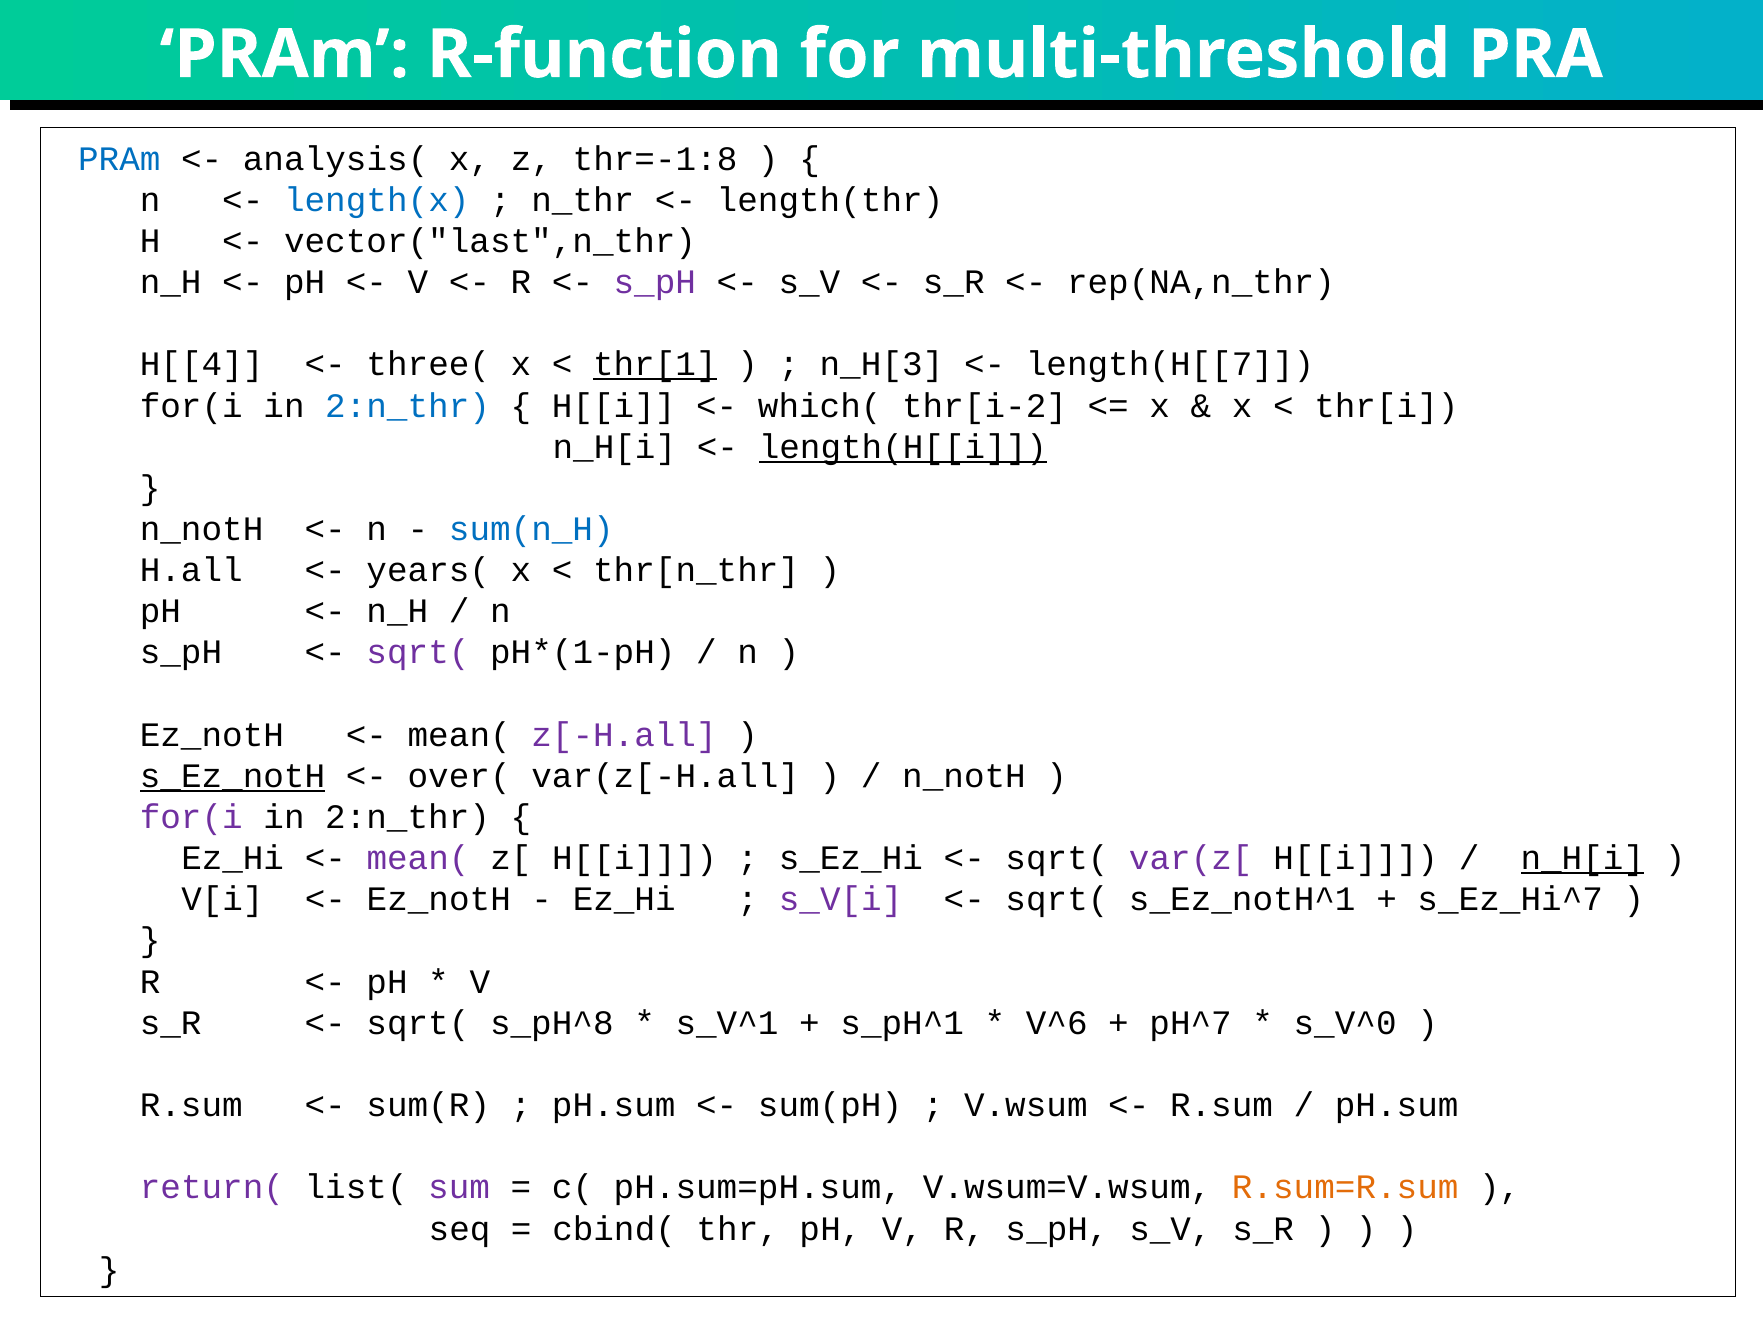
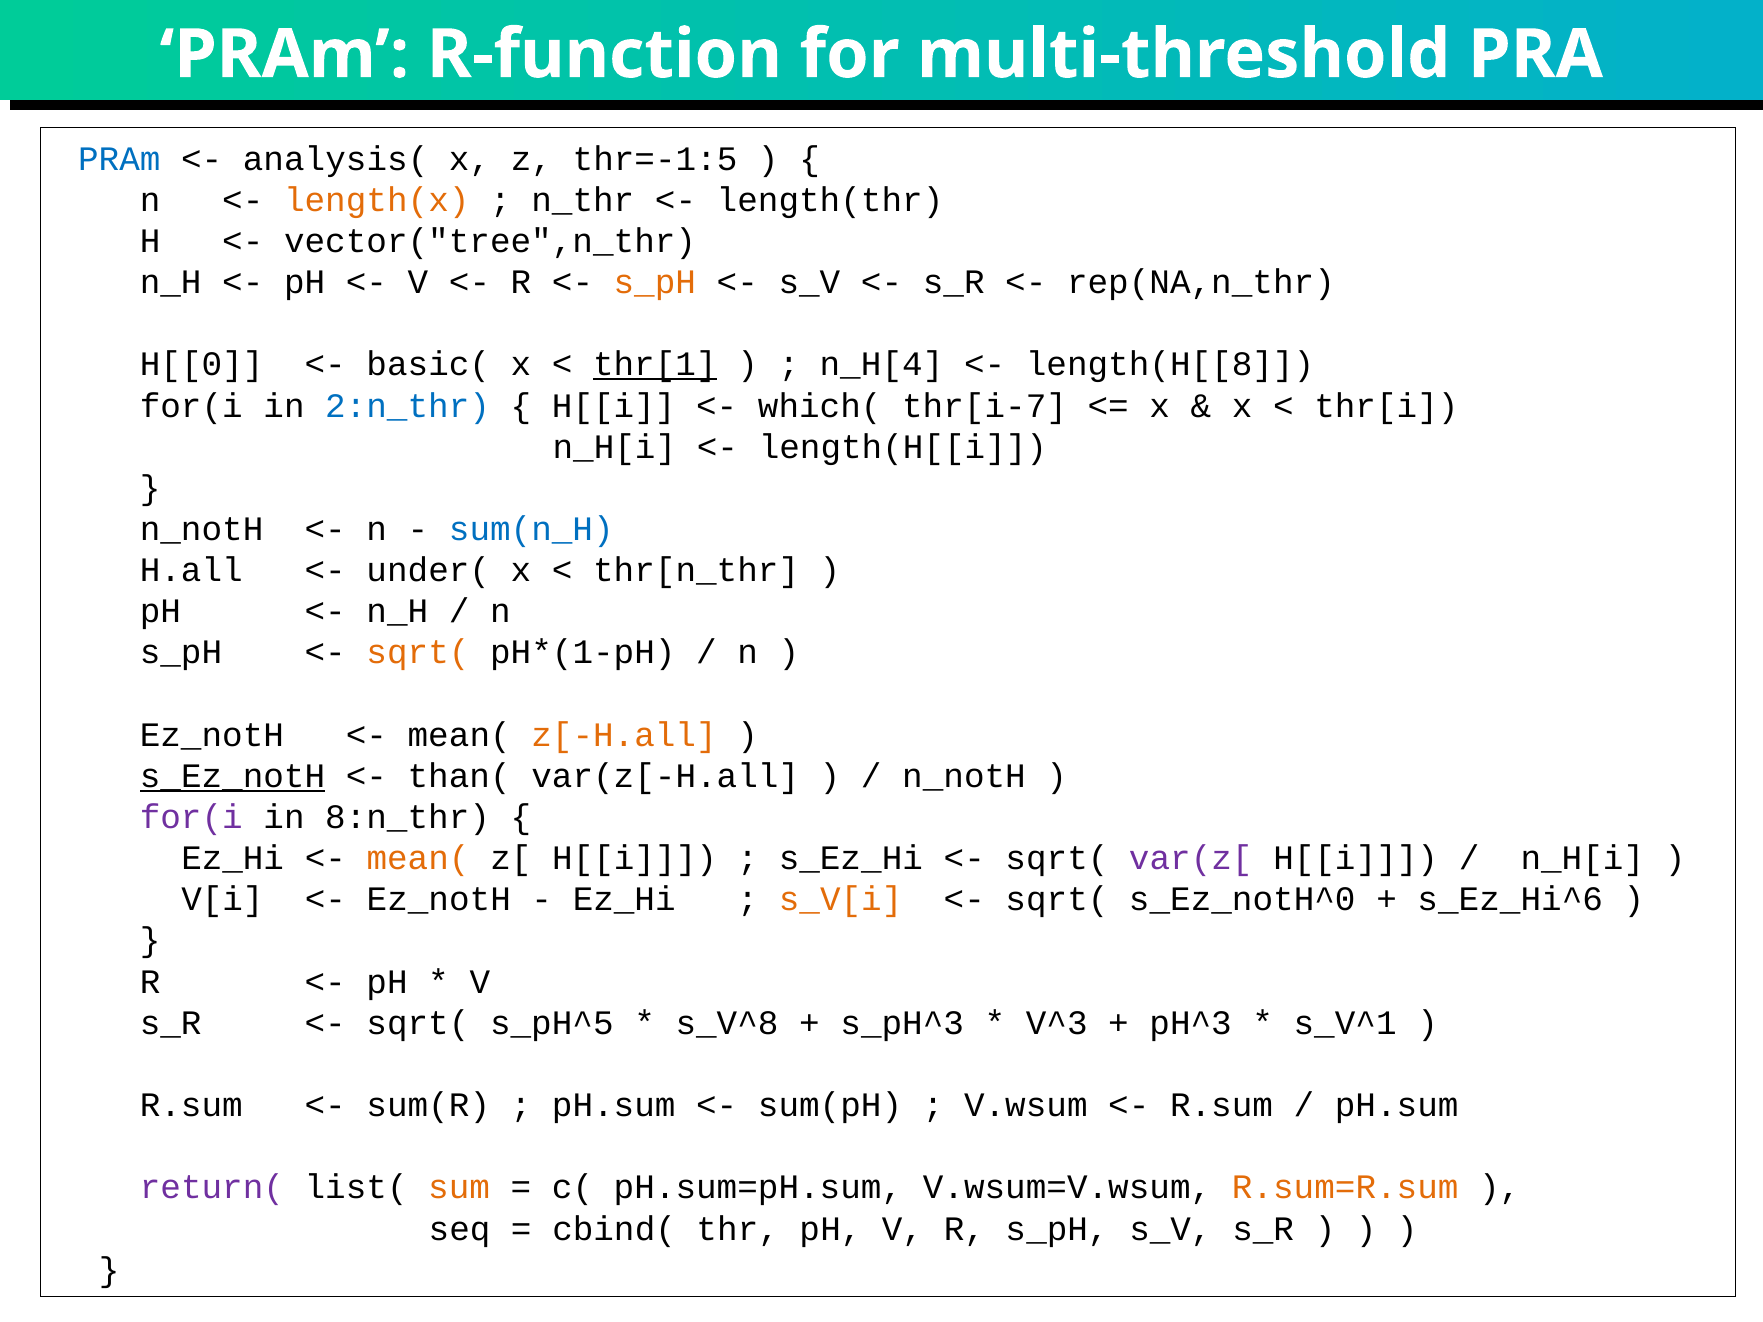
thr=-1:8: thr=-1:8 -> thr=-1:5 (655, 159)
length(x colour: blue -> orange (377, 200)
vector("last",n_thr: vector("last",n_thr -> vector("tree",n_thr (490, 241)
s_pH colour: purple -> orange (655, 282)
H[[4: H[[4 -> H[[0 (202, 365)
three(: three( -> basic( (428, 365)
n_H[3: n_H[3 -> n_H[4 (882, 365)
length(H[[7: length(H[[7 -> length(H[[8 (1170, 365)
thr[i-2: thr[i-2 -> thr[i-7 (985, 406)
length(H[[i underline: present -> none (903, 447)
years(: years( -> under( (428, 570)
sqrt( colour: purple -> orange (418, 653)
z[-H.all colour: purple -> orange (624, 735)
over(: over( -> than( (459, 776)
2:n_thr: 2:n_thr -> 8:n_thr (408, 817)
mean( colour: purple -> orange (418, 859)
n_H[i underline: present -> none (1582, 859)
s_V[i colour: purple -> orange (841, 900)
s_Ez_notH^1: s_Ez_notH^1 -> s_Ez_notH^0 (1242, 900)
s_Ez_Hi^7: s_Ez_Hi^7 -> s_Ez_Hi^6 (1510, 900)
s_pH^8: s_pH^8 -> s_pH^5 (552, 1023)
s_V^1: s_V^1 -> s_V^8 (727, 1023)
s_pH^1: s_pH^1 -> s_pH^3 (902, 1023)
V^6: V^6 -> V^3 (1057, 1023)
pH^7: pH^7 -> pH^3 (1191, 1023)
s_V^0: s_V^0 -> s_V^1 (1345, 1023)
sum colour: purple -> orange (459, 1188)
